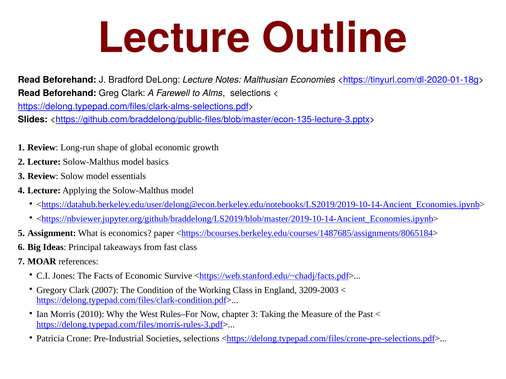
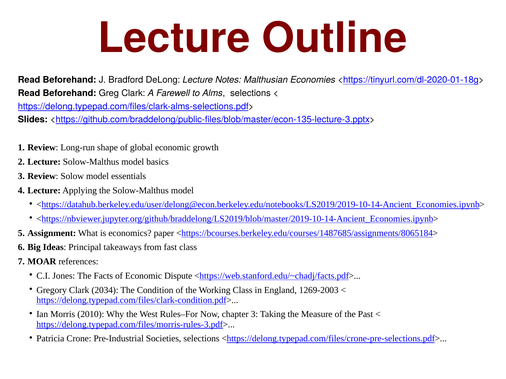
Survive: Survive -> Dispute (178, 276)
2007: 2007 -> 2034 (105, 290)
3209-2003: 3209-2003 -> 1269-2003 (319, 290)
